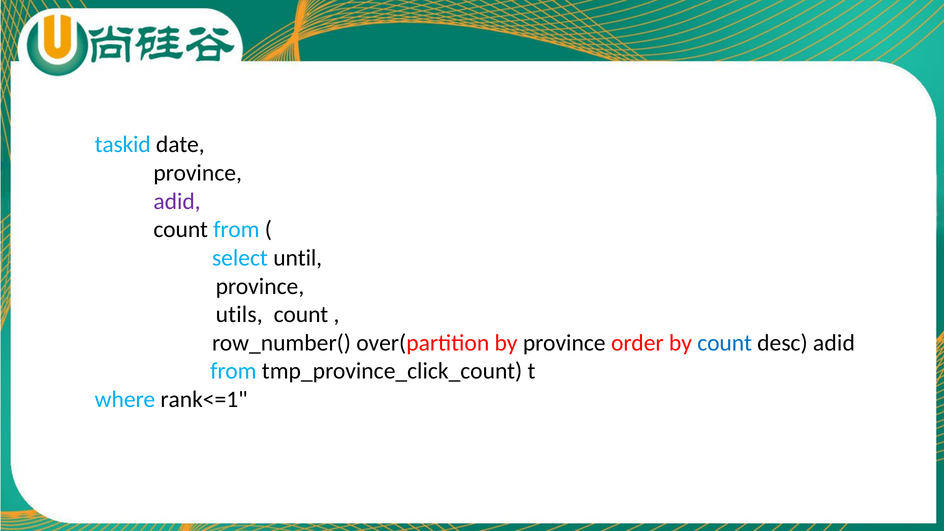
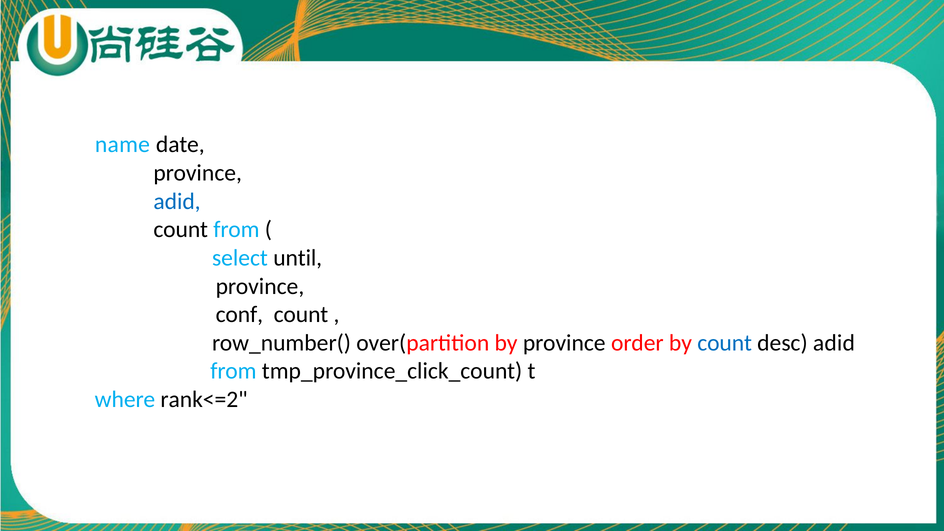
taskid: taskid -> name (122, 145)
adid colour: purple -> blue (177, 201)
utils: utils -> conf (239, 315)
rank<=1: rank<=1 -> rank<=2 (204, 400)
